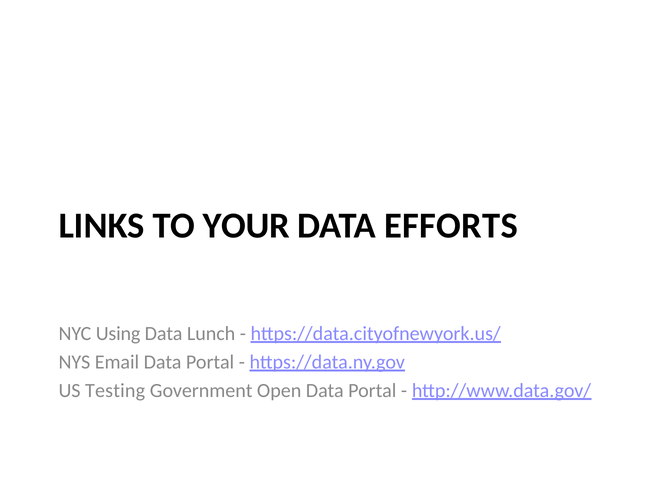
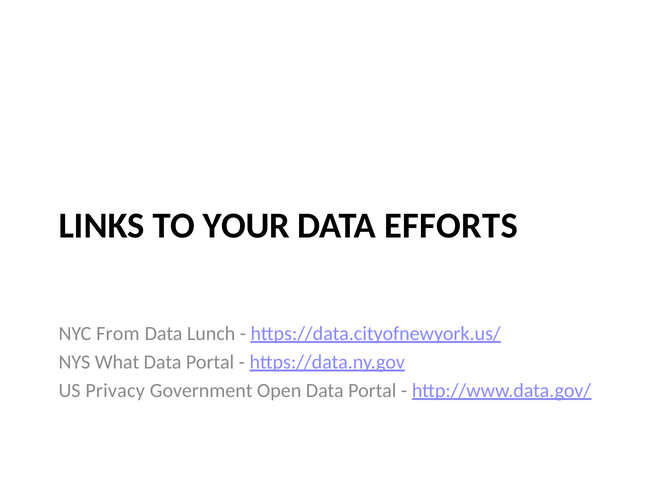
Using: Using -> From (118, 334)
Email: Email -> What (117, 362)
Testing: Testing -> Privacy (115, 391)
